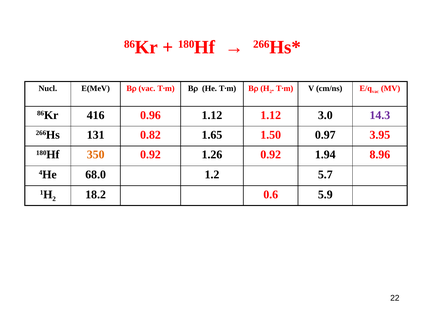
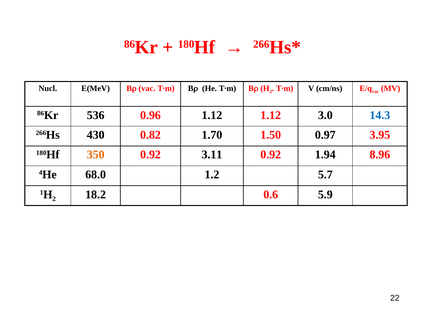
416: 416 -> 536 (96, 115)
14.3 colour: purple -> blue (380, 115)
131: 131 -> 430 (96, 135)
1.65: 1.65 -> 1.70 (212, 135)
1.26: 1.26 -> 3.11 (212, 155)
